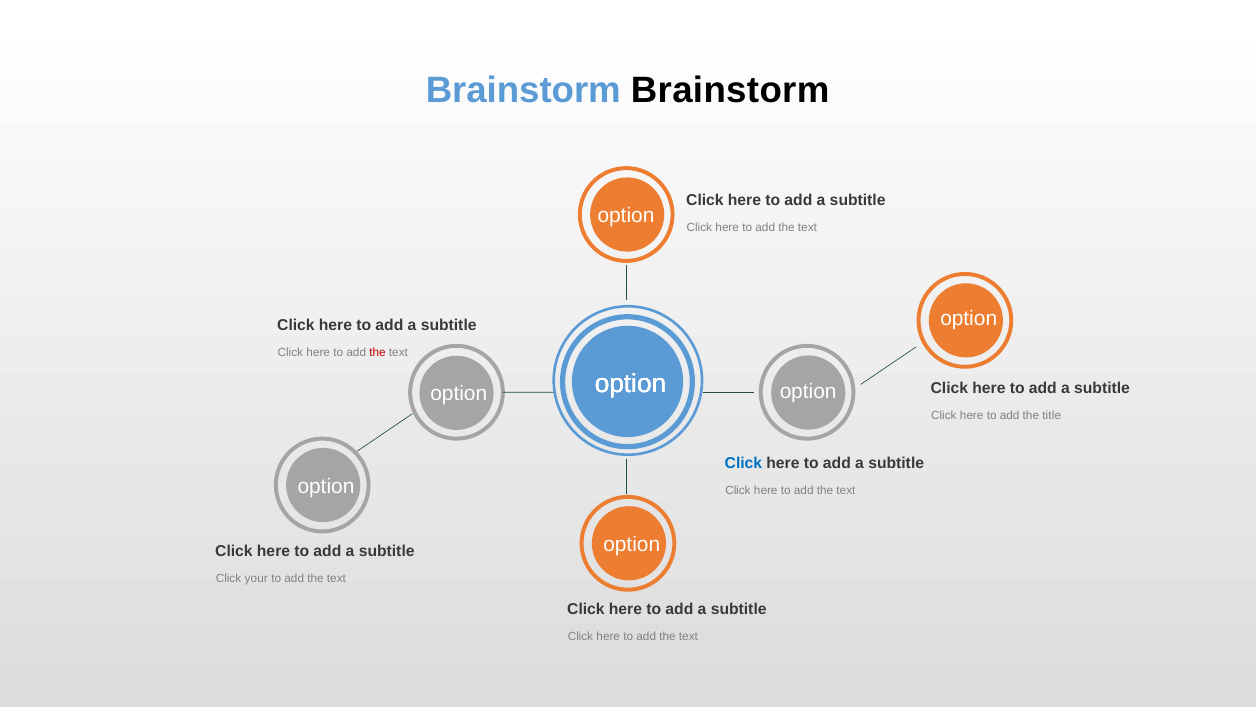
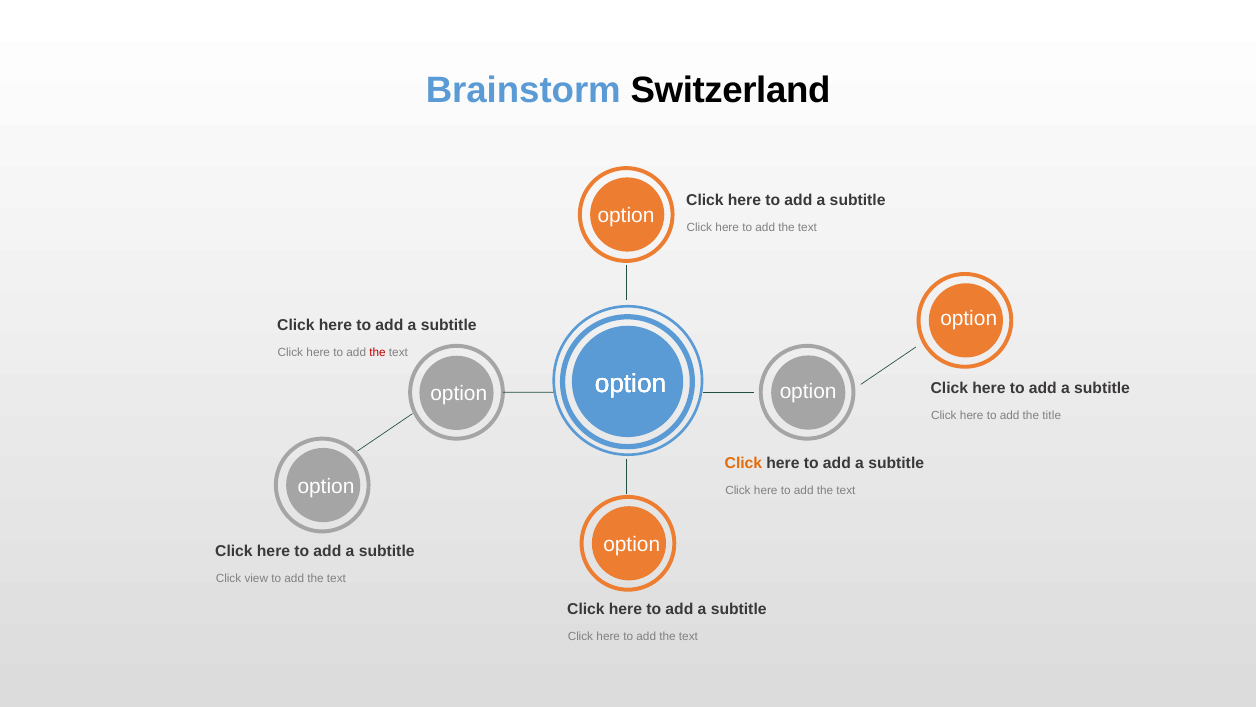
Brainstorm Brainstorm: Brainstorm -> Switzerland (730, 90)
Click colour: blue -> orange (743, 463)
your: your -> view (256, 578)
